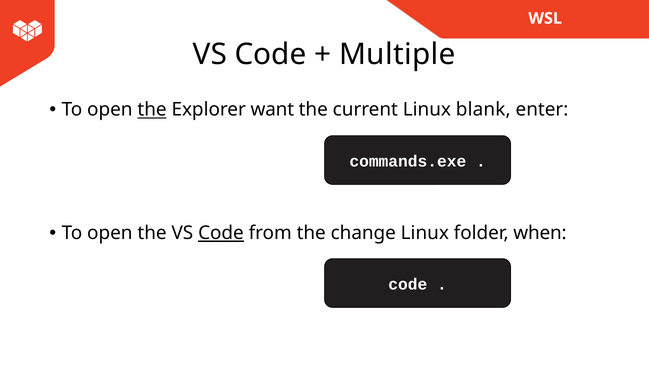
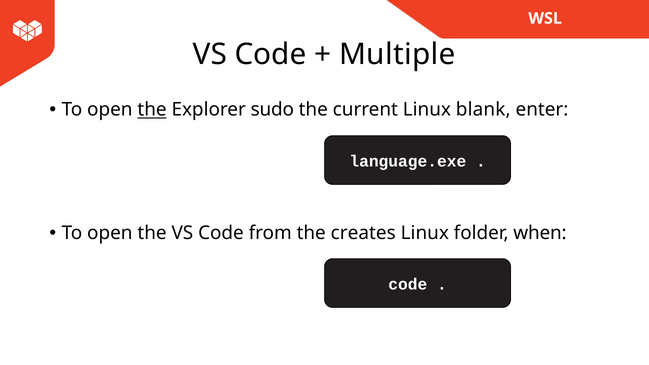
want: want -> sudo (272, 110)
commands.exe: commands.exe -> language.exe (408, 161)
Code underline: present -> none (221, 233)
change: change -> creates (363, 233)
